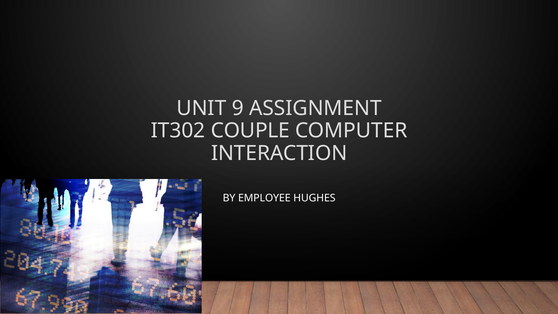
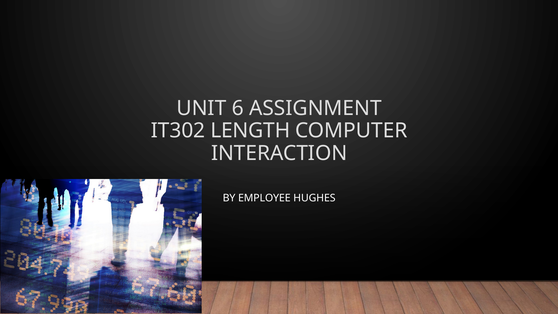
9: 9 -> 6 (238, 108)
COUPLE: COUPLE -> LENGTH (250, 131)
